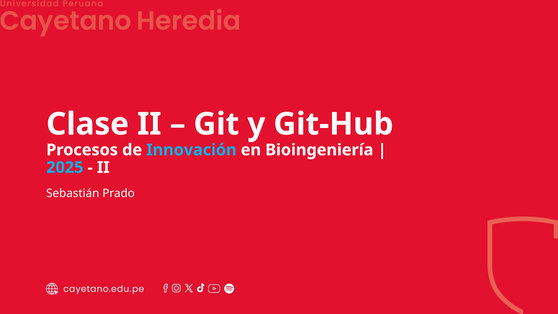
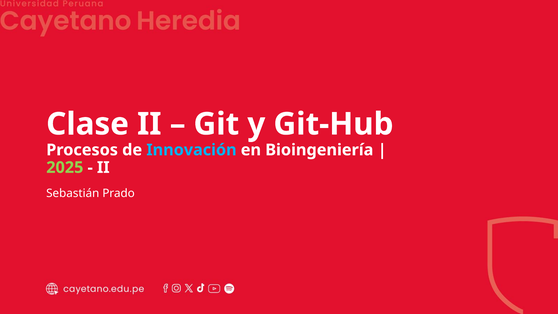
2025 colour: light blue -> light green (65, 167)
